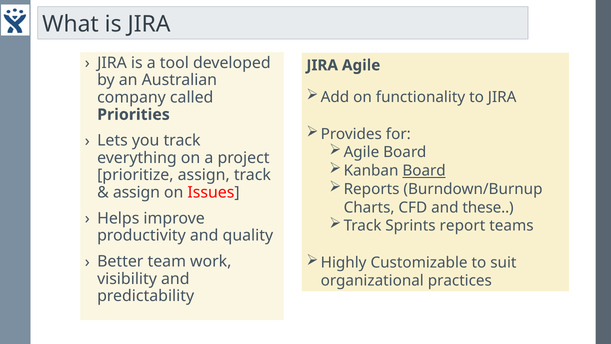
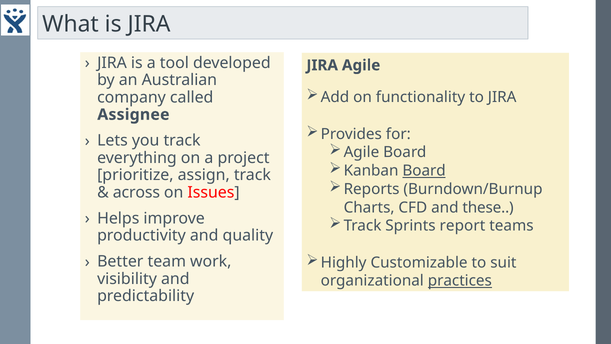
Priorities: Priorities -> Assignee (133, 115)
assign: assign -> across (136, 192)
practices underline: none -> present (460, 281)
